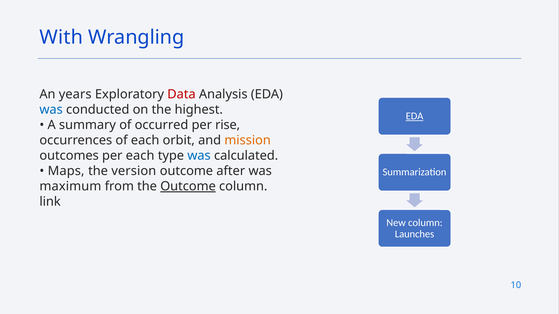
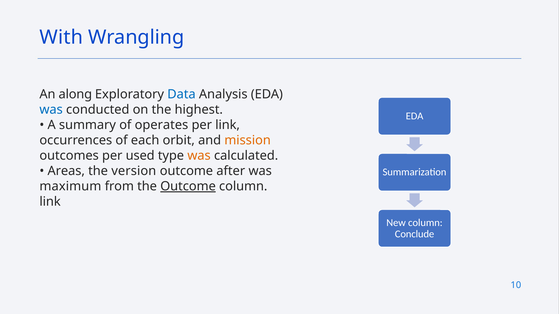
years: years -> along (75, 94)
Data colour: red -> blue (181, 94)
EDA underline: present -> none (415, 116)
occurred: occurred -> operates (161, 125)
per rise: rise -> link (228, 125)
per each: each -> used (140, 156)
was colour: blue -> orange (199, 156)
Maps: Maps -> Areas (66, 171)
Launches: Launches -> Conclude (415, 234)
